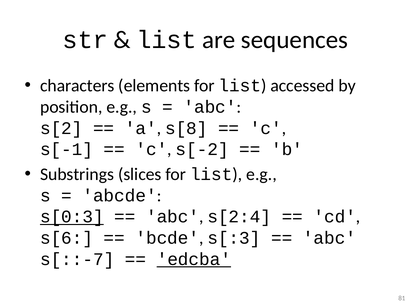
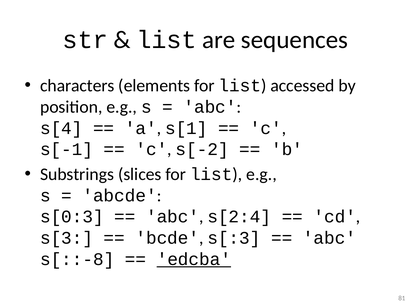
s[2: s[2 -> s[4 (61, 128)
s[8: s[8 -> s[1 (186, 128)
s[0:3 underline: present -> none (72, 217)
s[6: s[6 -> s[3 (67, 238)
s[::-7: s[::-7 -> s[::-8 (77, 259)
